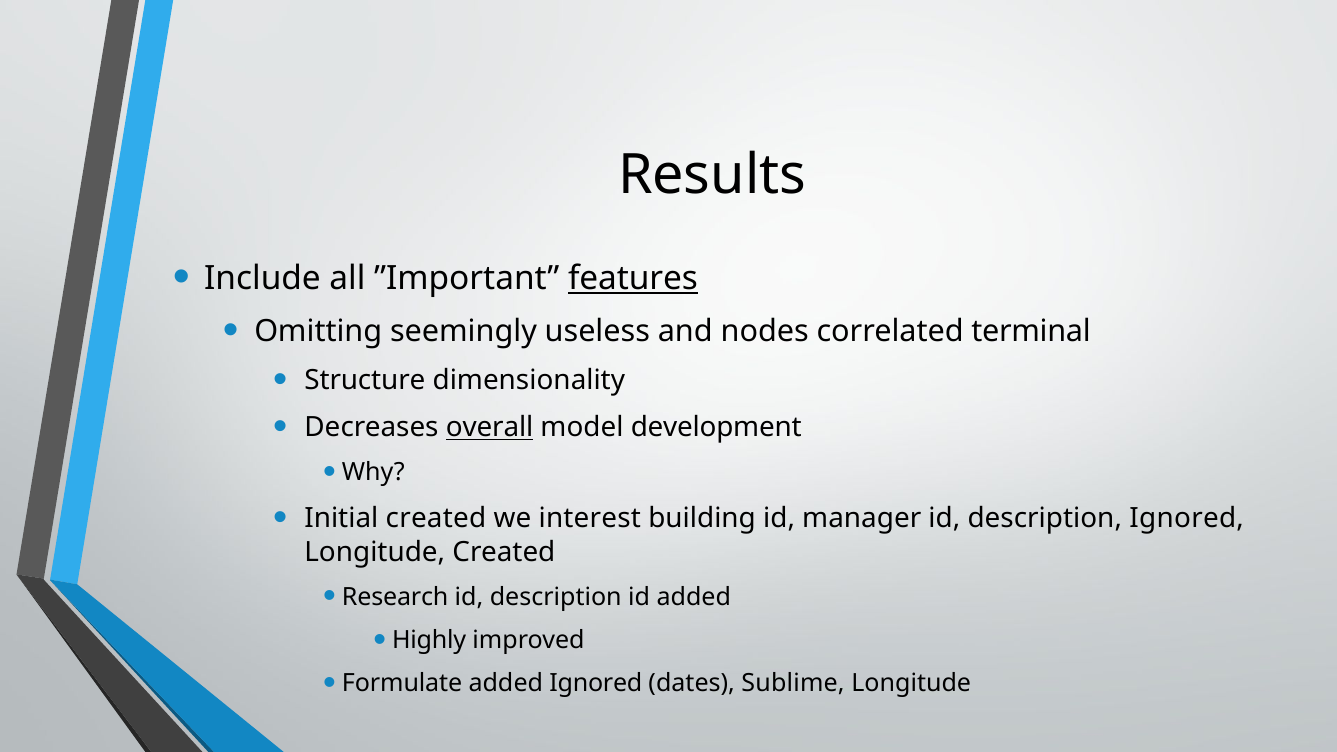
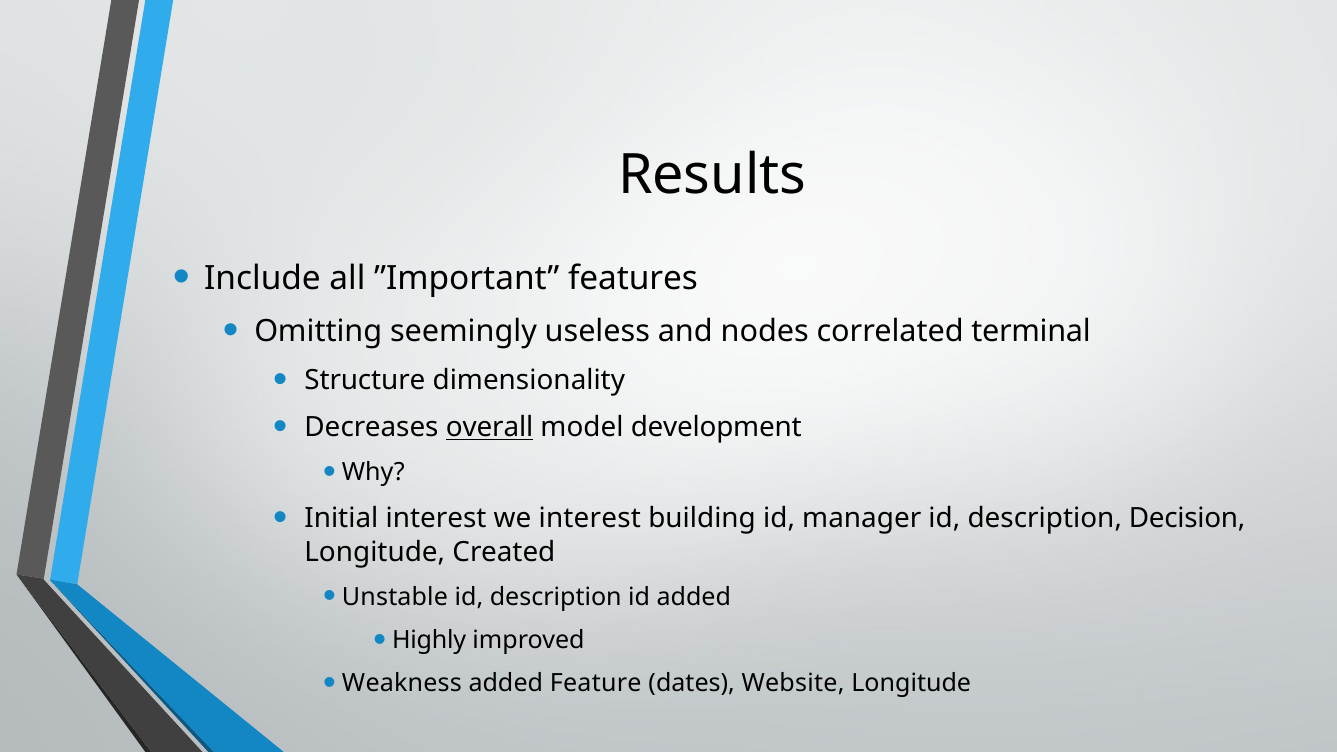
features underline: present -> none (633, 279)
Initial created: created -> interest (436, 518)
description Ignored: Ignored -> Decision (1187, 518)
Research: Research -> Unstable (395, 597)
Formulate: Formulate -> Weakness (402, 684)
added Ignored: Ignored -> Feature (596, 684)
Sublime: Sublime -> Website (793, 684)
